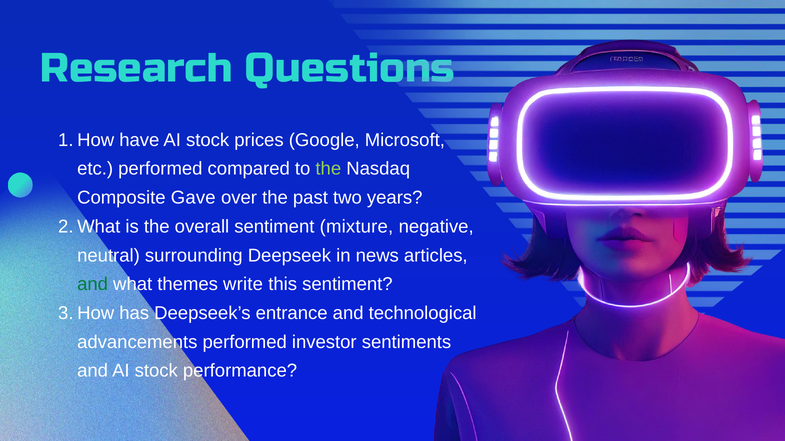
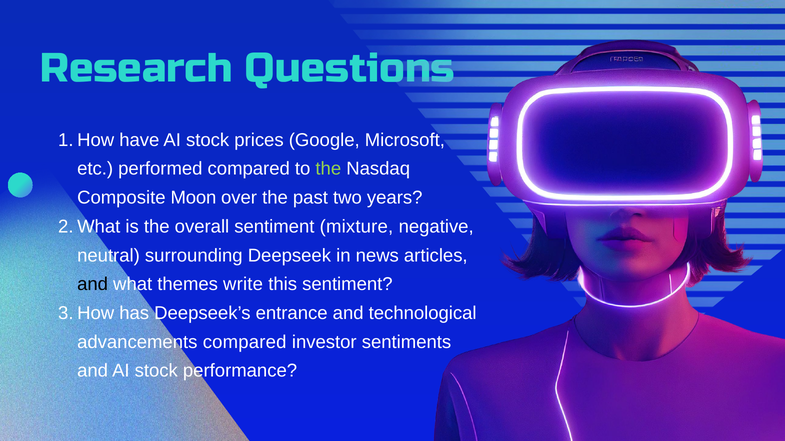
Gave: Gave -> Moon (193, 198)
and colour: green -> black (93, 285)
advancements performed: performed -> compared (245, 342)
